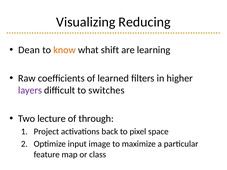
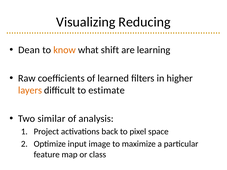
layers colour: purple -> orange (30, 90)
switches: switches -> estimate (107, 90)
lecture: lecture -> similar (51, 119)
through: through -> analysis (96, 119)
